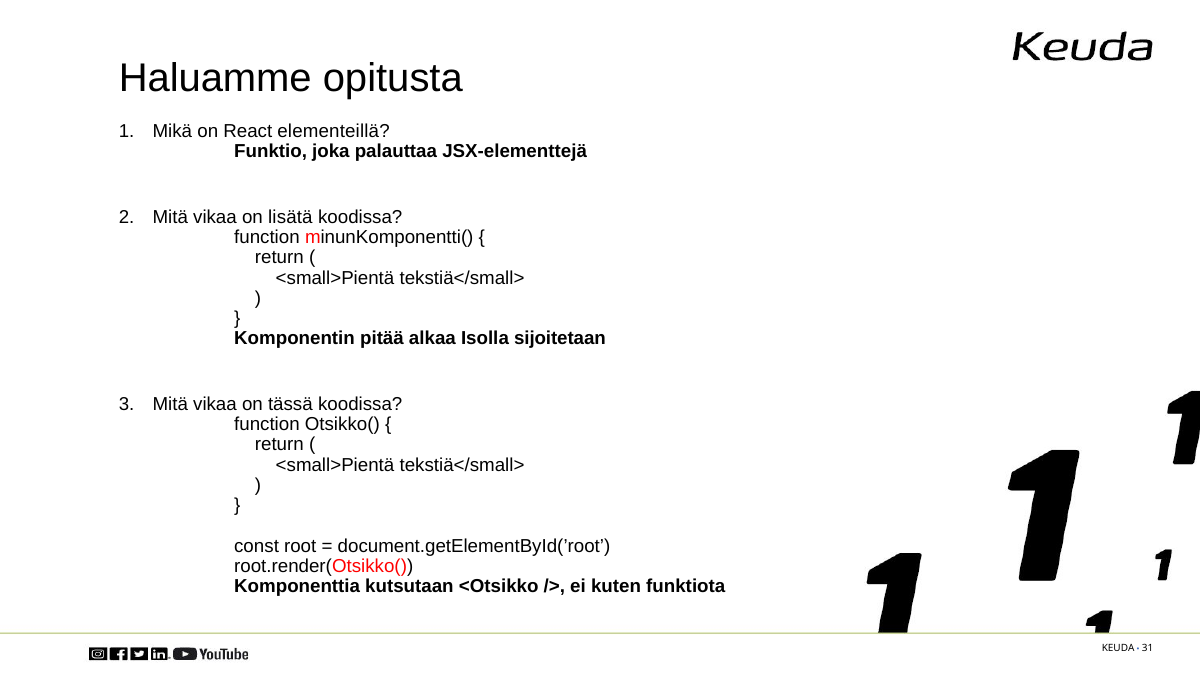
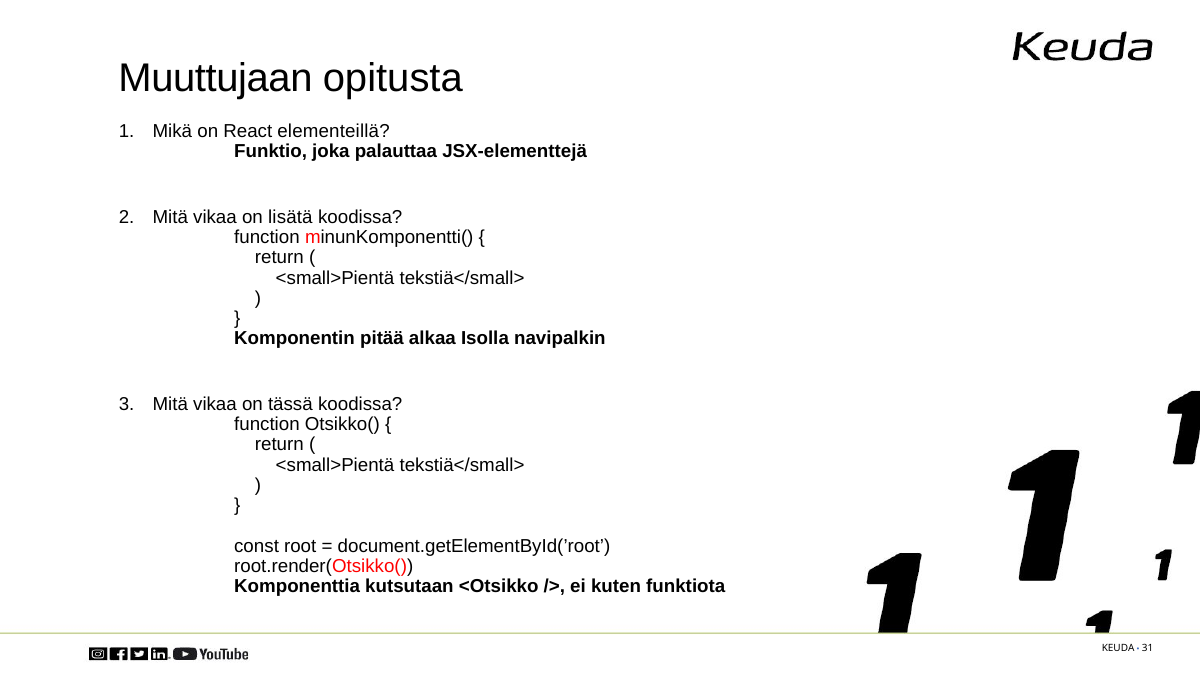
Haluamme: Haluamme -> Muuttujaan (215, 79)
sijoitetaan: sijoitetaan -> navipalkin (560, 339)
